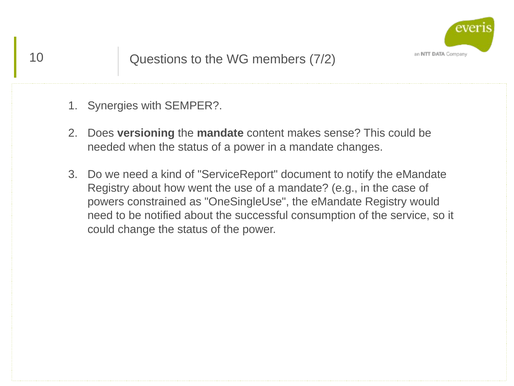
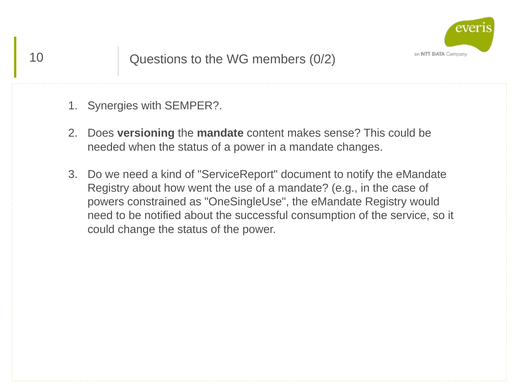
7/2: 7/2 -> 0/2 (322, 59)
